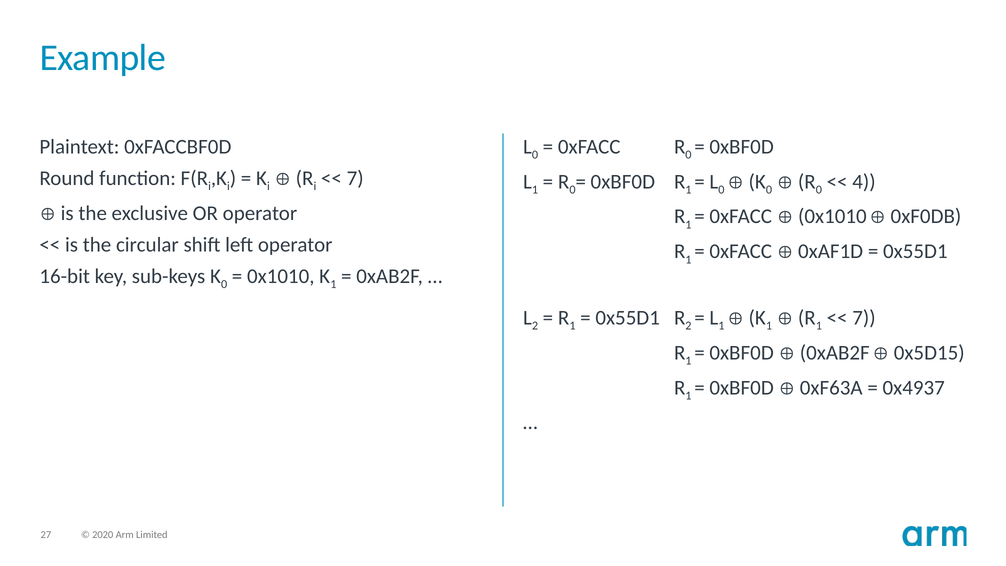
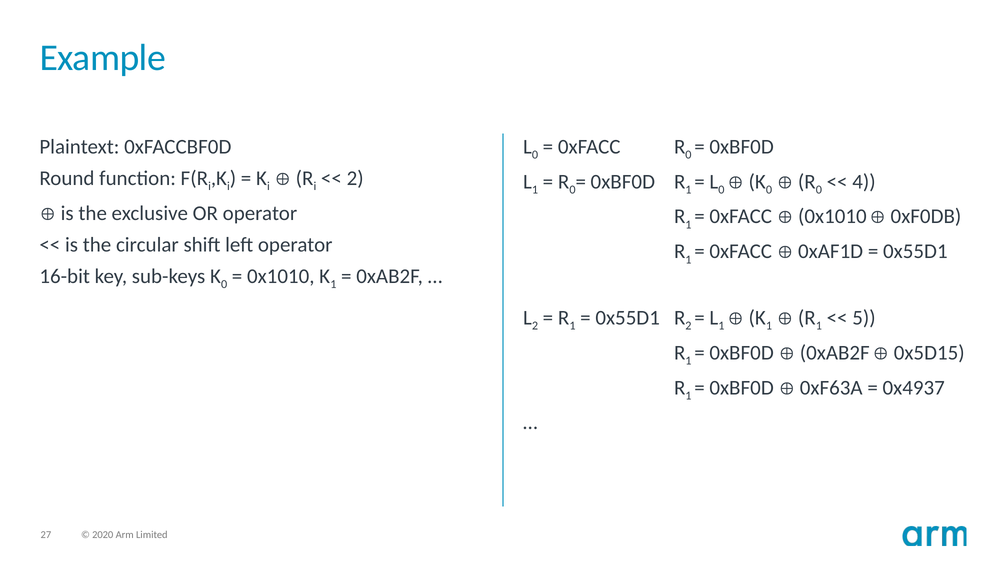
7: 7 -> 2 (355, 178)
7: 7 -> 5 (864, 318)
